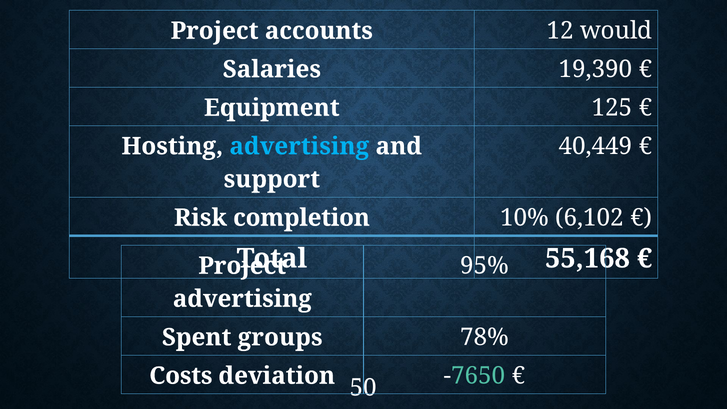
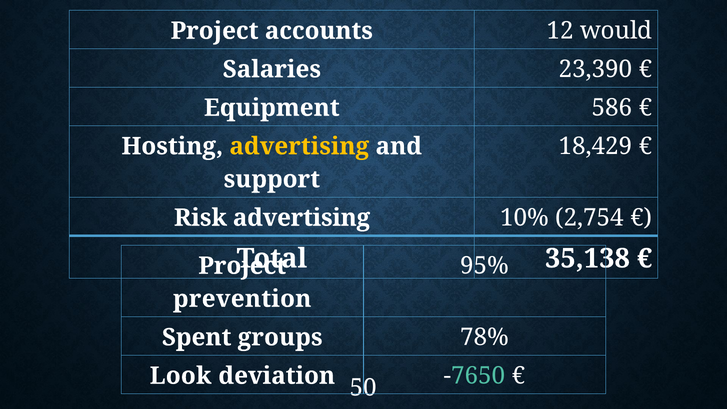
19,390: 19,390 -> 23,390 (595, 69)
125: 125 -> 586 (612, 108)
advertising colour: light blue -> yellow (299, 146)
40,449: 40,449 -> 18,429 (595, 146)
Risk completion: completion -> advertising (302, 218)
6,102: 6,102 -> 2,754 (590, 218)
55,168: 55,168 -> 35,138 (587, 258)
advertising: advertising -> prevention (242, 299)
Costs: Costs -> Look (181, 376)
